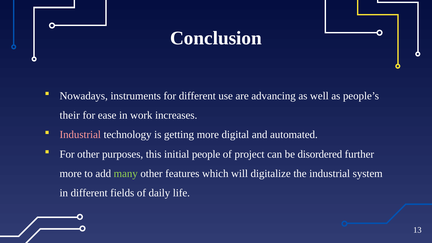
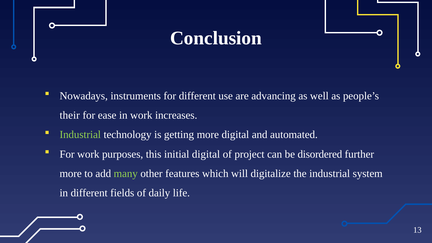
Industrial colour: pink -> light green (80, 135)
For other: other -> work (88, 154)
initial people: people -> digital (206, 154)
